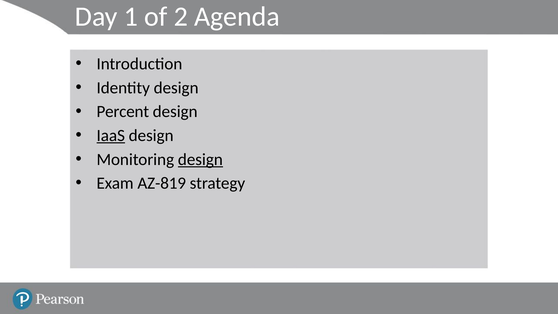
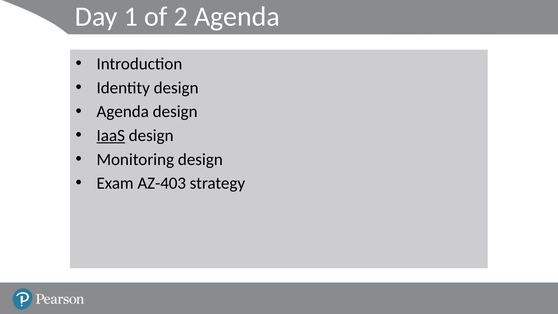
Percent: Percent -> Agenda (123, 112)
design underline: present -> none (200, 159)
AZ-819: AZ-819 -> AZ-403 (162, 183)
